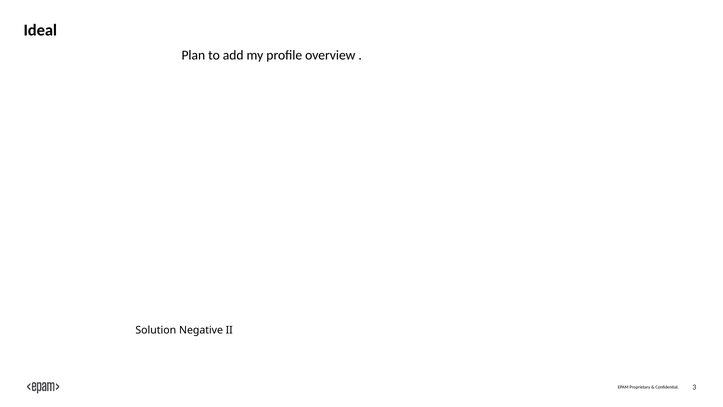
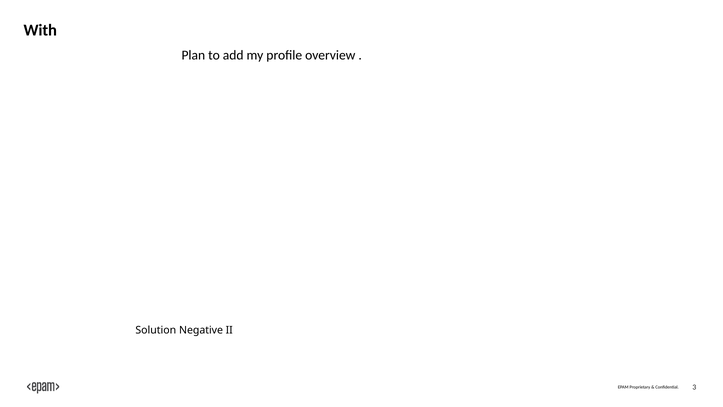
Ideal: Ideal -> With (40, 30)
